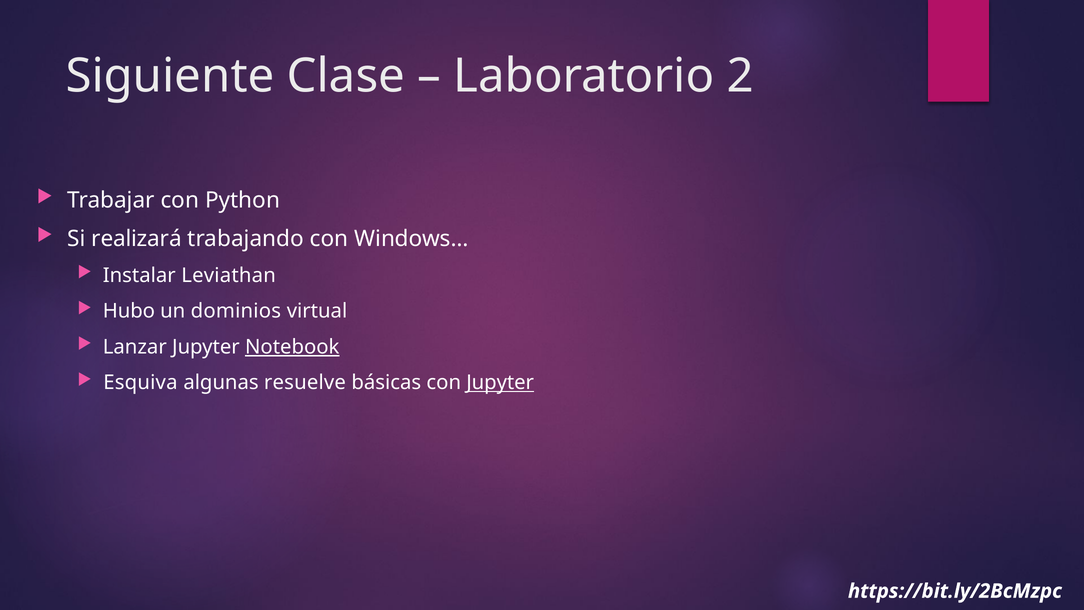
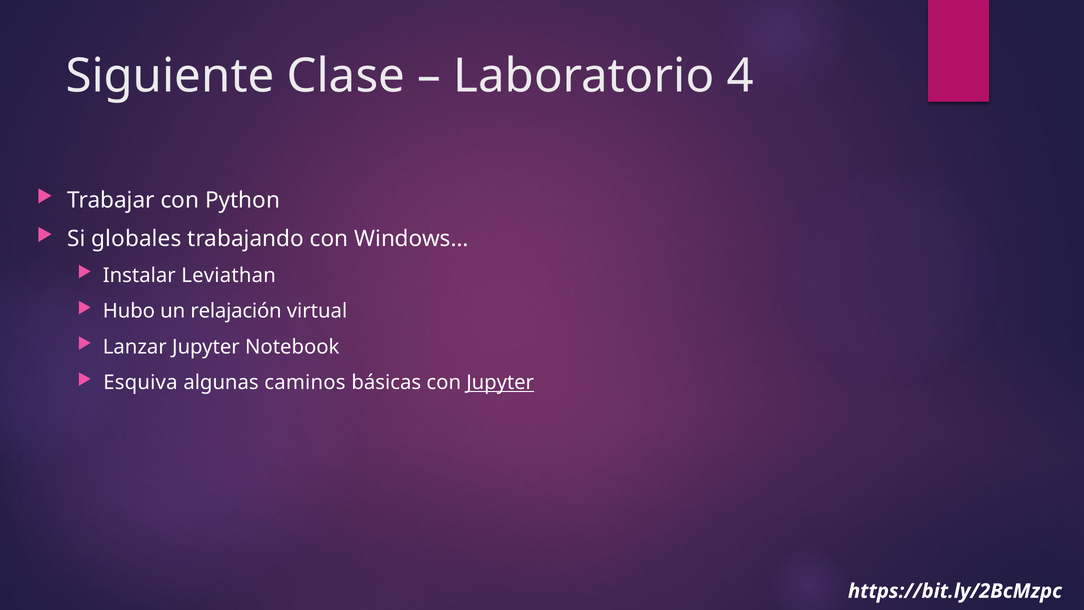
2: 2 -> 4 (740, 76)
realizará: realizará -> globales (136, 239)
dominios: dominios -> relajación (236, 311)
Notebook underline: present -> none (292, 347)
resuelve: resuelve -> caminos (305, 383)
